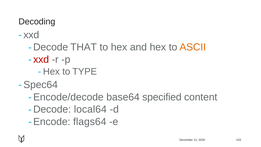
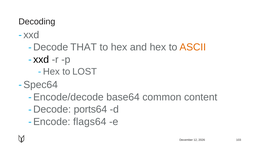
xxd colour: red -> black (41, 59)
TYPE: TYPE -> LOST (85, 71)
specified: specified -> common (162, 97)
local64: local64 -> ports64 (90, 109)
